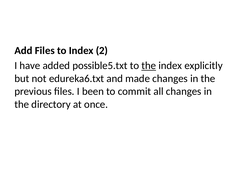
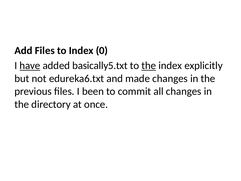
2: 2 -> 0 (102, 51)
have underline: none -> present (30, 66)
possible5.txt: possible5.txt -> basically5.txt (100, 66)
